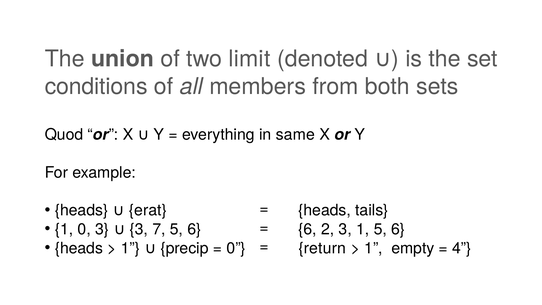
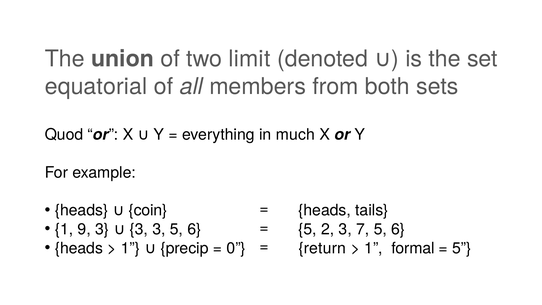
conditions: conditions -> equatorial (96, 87)
same: same -> much (295, 135)
erat: erat -> coin (148, 210)
1 0: 0 -> 9 (84, 229)
3 3 7: 7 -> 3 (159, 229)
6: 6 -> 5 (307, 229)
3 1: 1 -> 7 (363, 229)
empty: empty -> formal (413, 248)
4: 4 -> 5 (462, 248)
